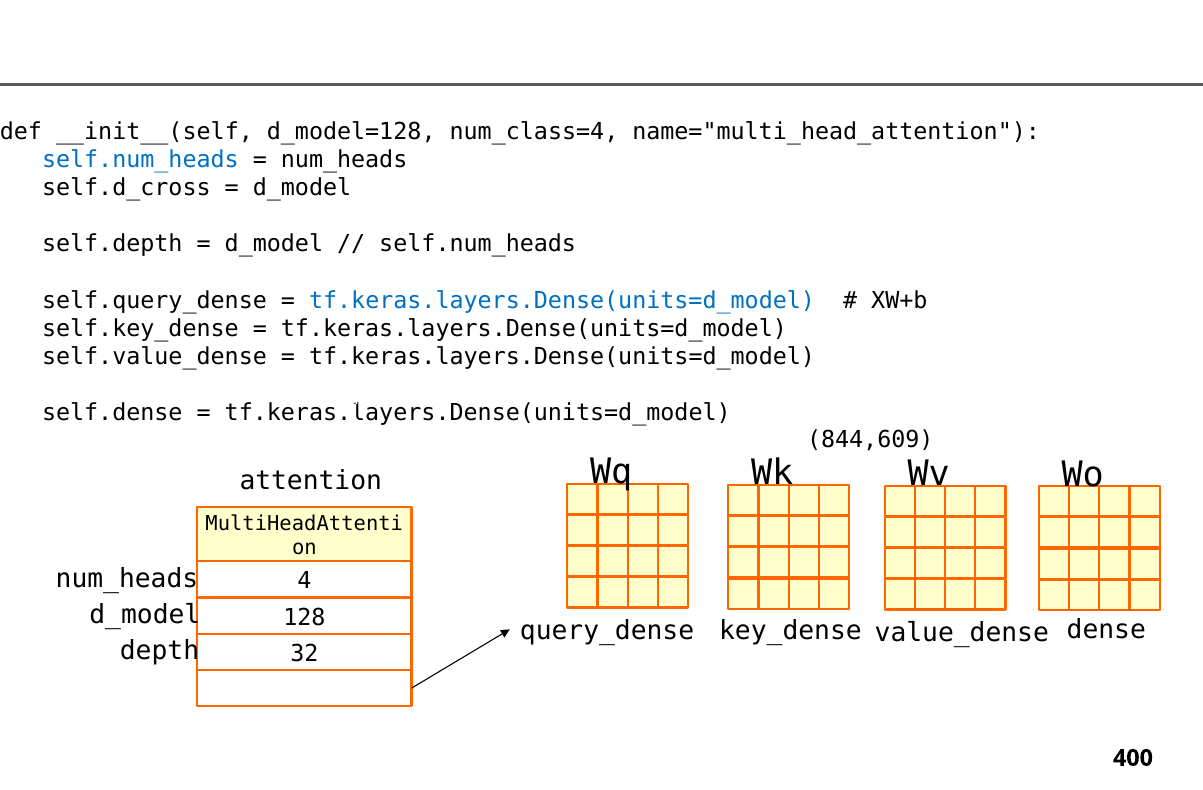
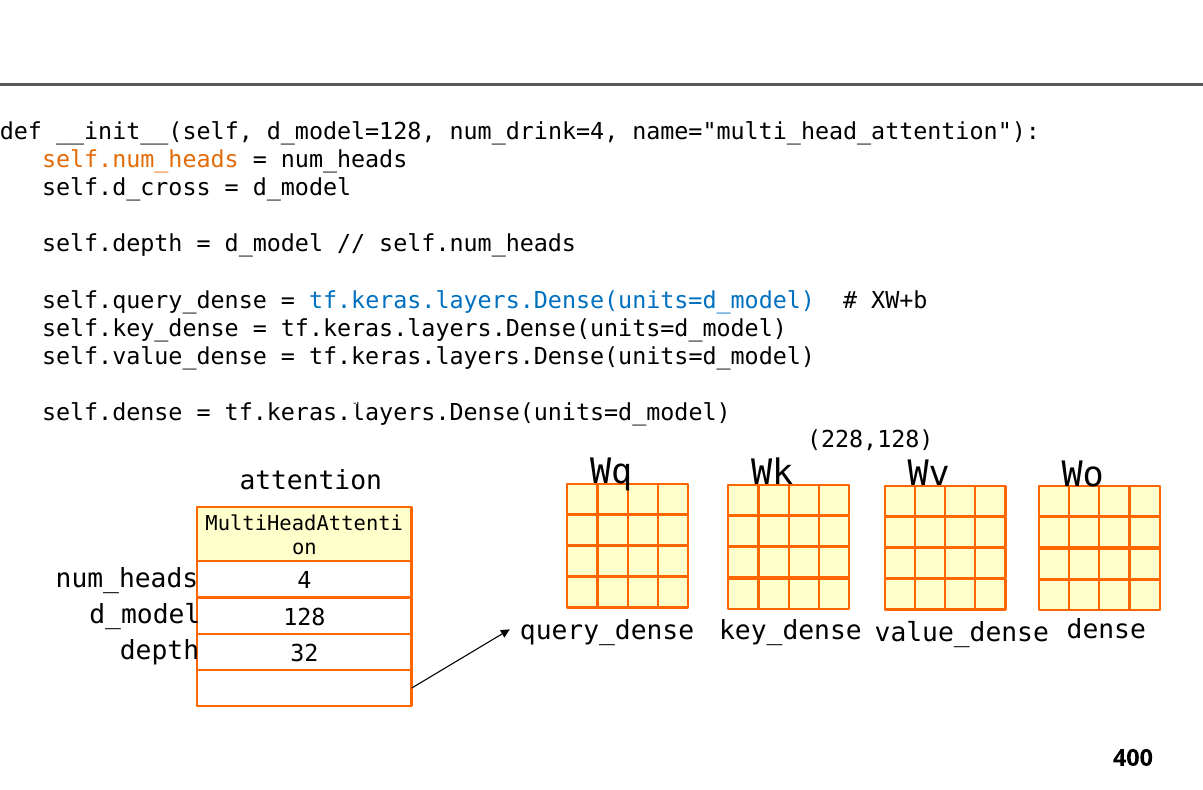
num_class=4: num_class=4 -> num_drink=4 (534, 132)
self.num_heads colour: blue -> orange (140, 160)
844,609: 844,609 -> 228,128 (870, 440)
